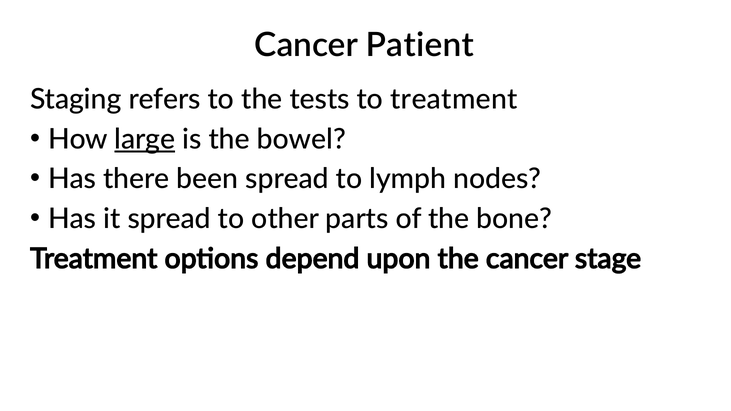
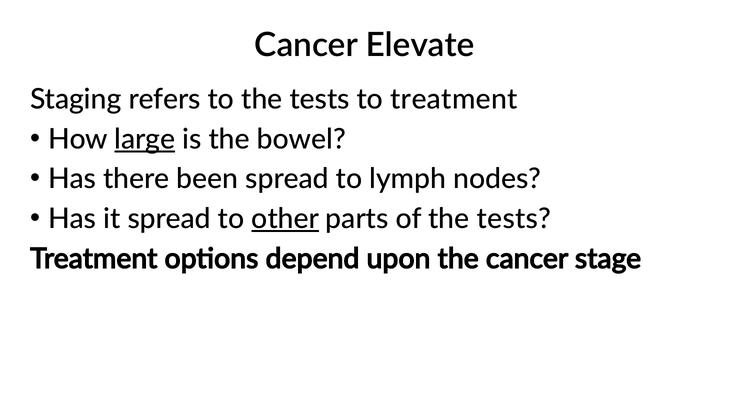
Patient: Patient -> Elevate (420, 45)
other underline: none -> present (285, 219)
of the bone: bone -> tests (514, 219)
